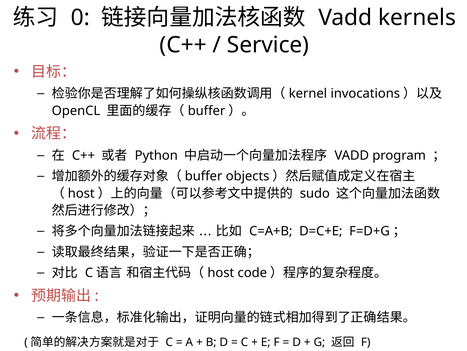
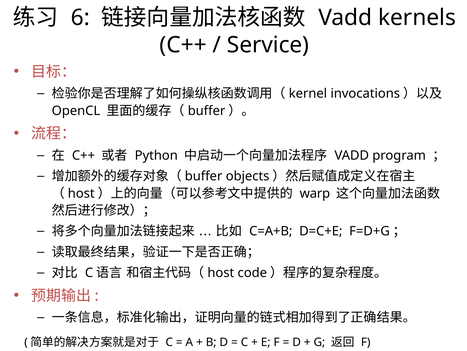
0: 0 -> 6 (80, 17)
sudo: sudo -> warp (315, 193)
